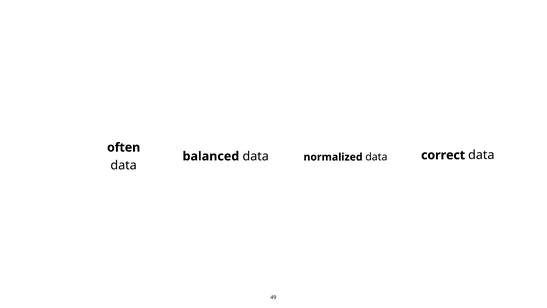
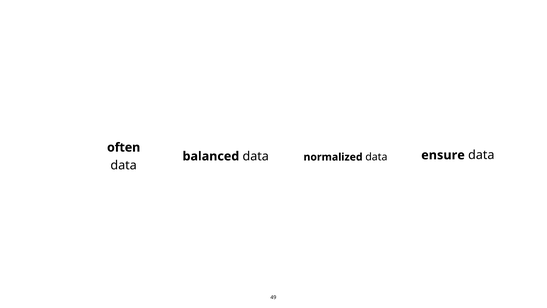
correct: correct -> ensure (443, 155)
